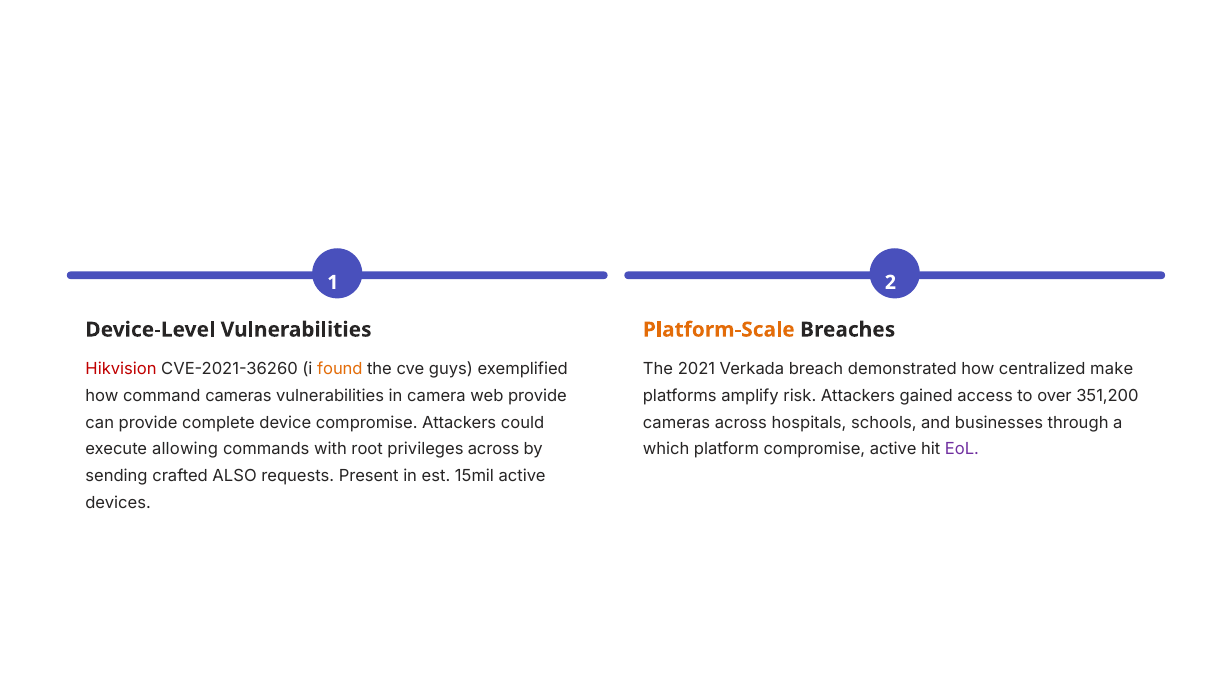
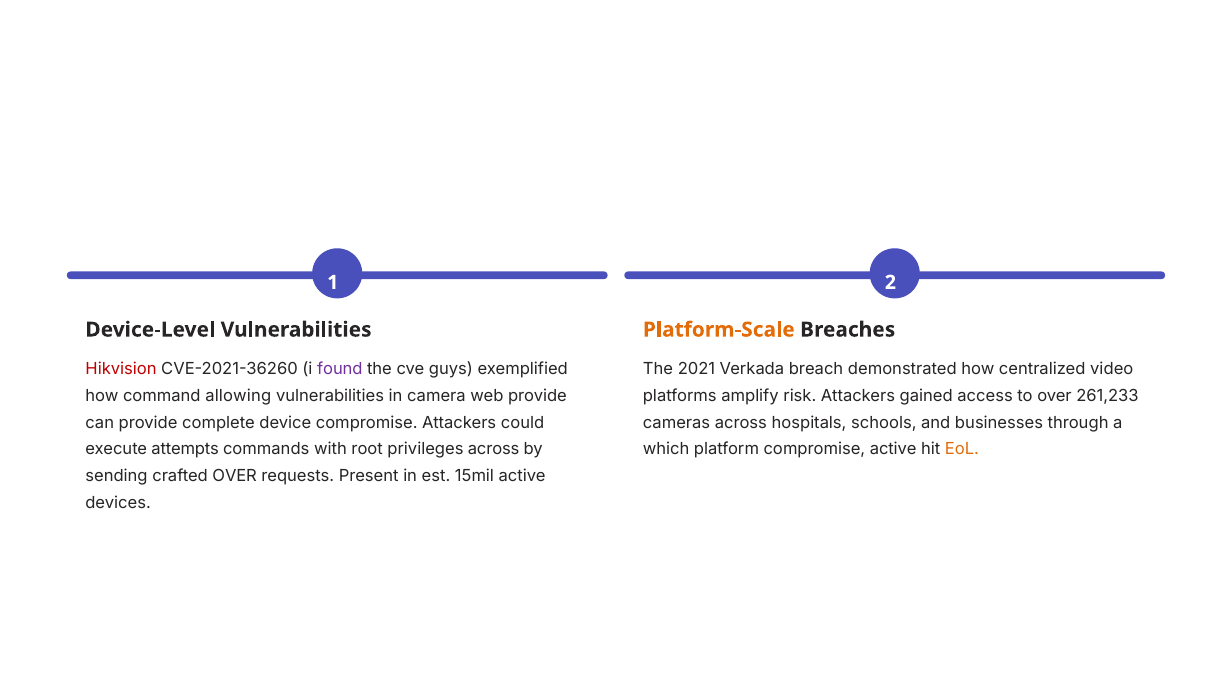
found colour: orange -> purple (340, 369)
make: make -> video (1112, 369)
command cameras: cameras -> allowing (238, 396)
351,200: 351,200 -> 261,233 (1107, 396)
allowing: allowing -> attempts (185, 449)
EoL colour: purple -> orange (962, 449)
crafted ALSO: ALSO -> OVER (235, 476)
